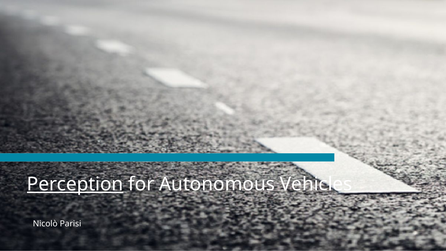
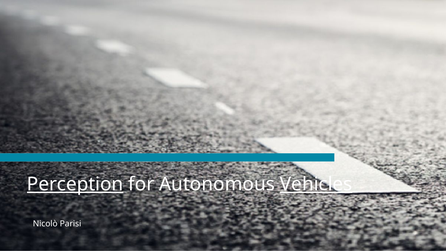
Vehicles underline: none -> present (316, 184)
